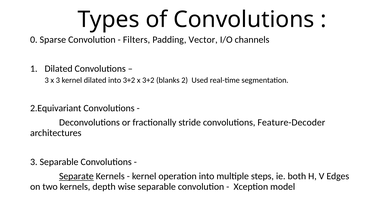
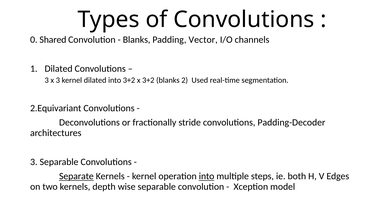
Sparse: Sparse -> Shared (53, 40)
Filters: Filters -> Blanks (137, 40)
Feature-Decoder: Feature-Decoder -> Padding-Decoder (291, 123)
into underline: none -> present (207, 176)
